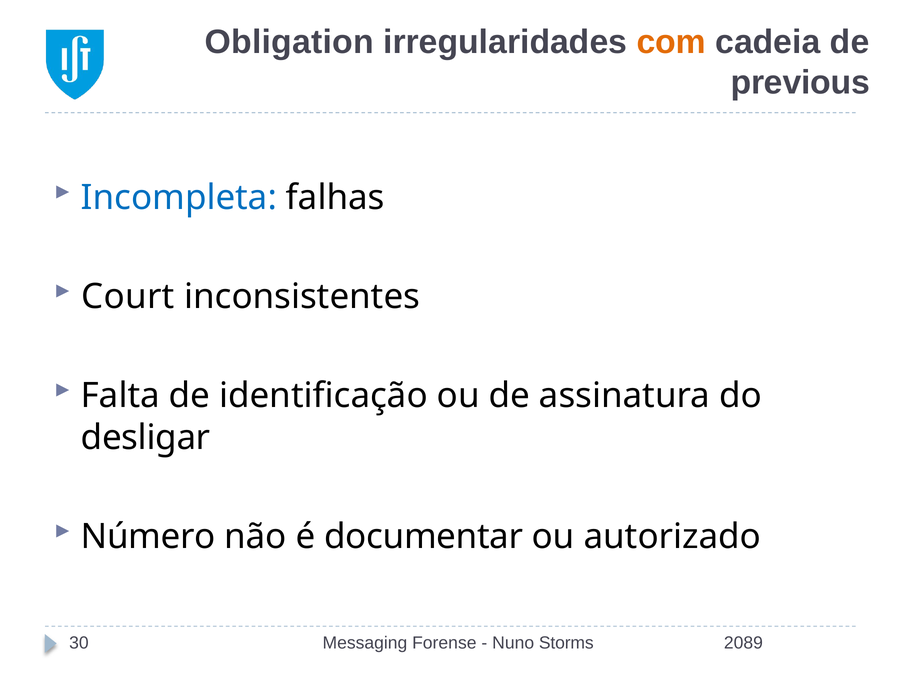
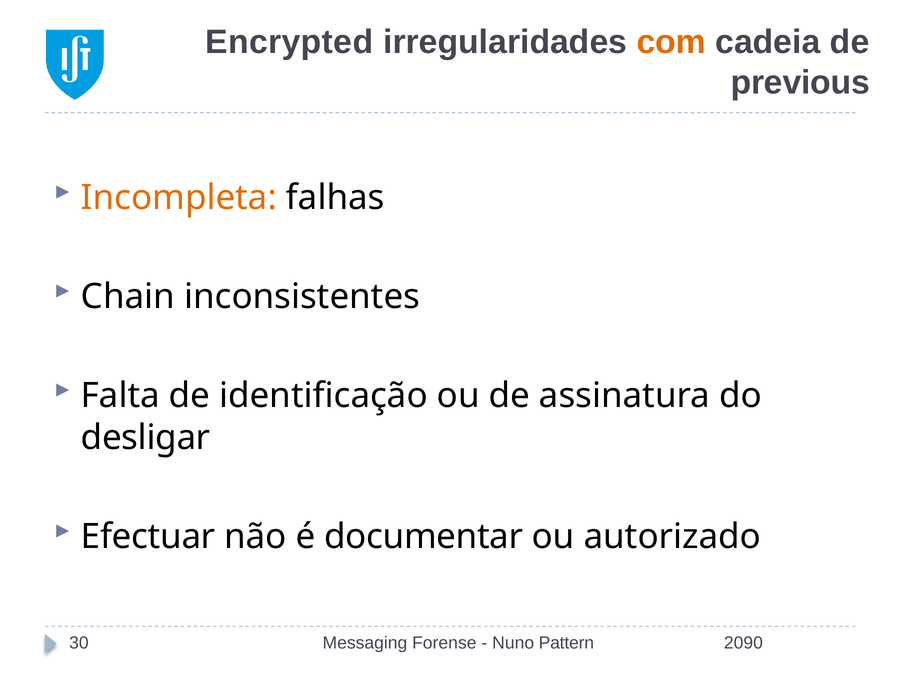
Obligation: Obligation -> Encrypted (289, 42)
Incompleta colour: blue -> orange (179, 197)
Court: Court -> Chain (128, 296)
Número: Número -> Efectuar (148, 536)
Storms: Storms -> Pattern (566, 643)
2089: 2089 -> 2090 (743, 643)
